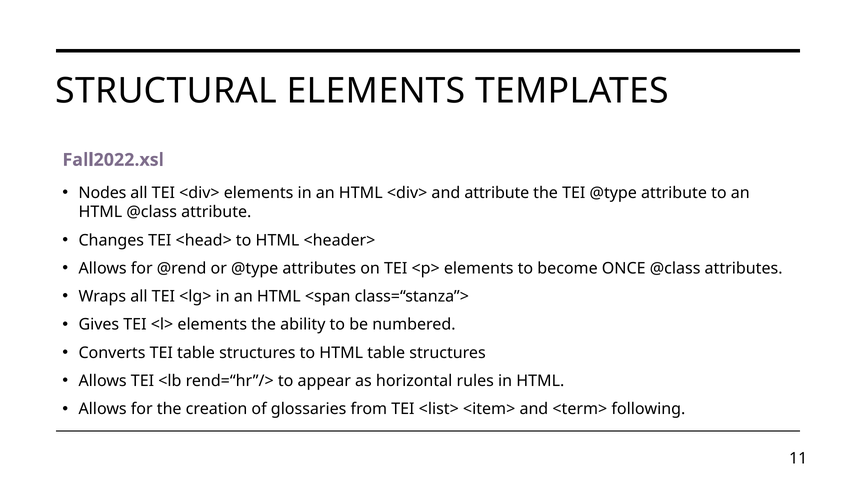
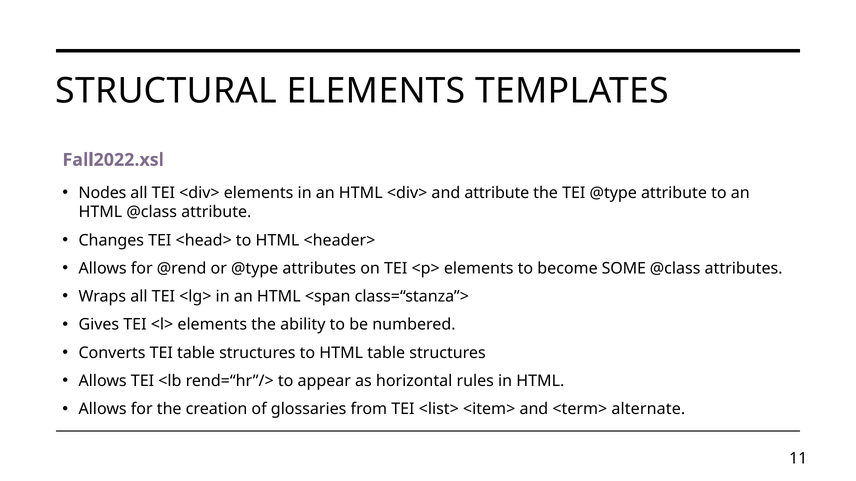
ONCE: ONCE -> SOME (624, 269)
following: following -> alternate (648, 410)
